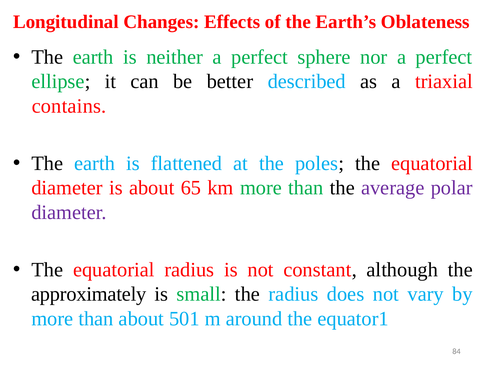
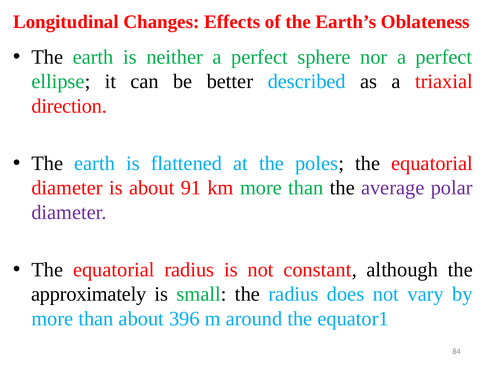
contains: contains -> direction (69, 106)
65: 65 -> 91 (191, 188)
501: 501 -> 396 (184, 318)
